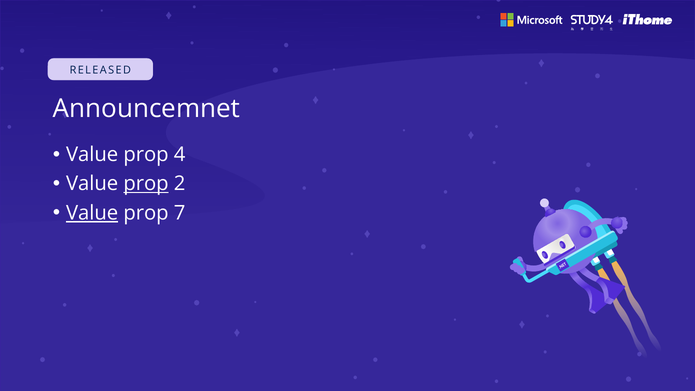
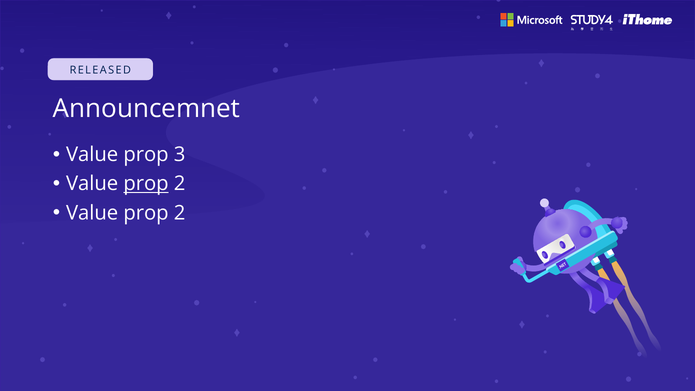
4: 4 -> 3 (180, 155)
Value underline: present -> none (92, 213)
7: 7 -> 2 (180, 213)
